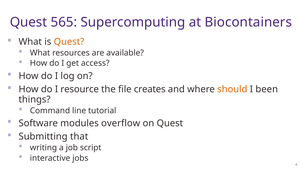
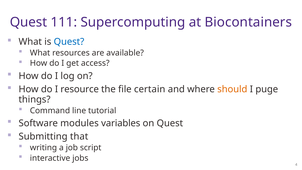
565: 565 -> 111 (64, 22)
Quest colour: orange -> blue (69, 42)
creates: creates -> certain (150, 89)
been: been -> puge (267, 89)
overflow: overflow -> variables (121, 123)
